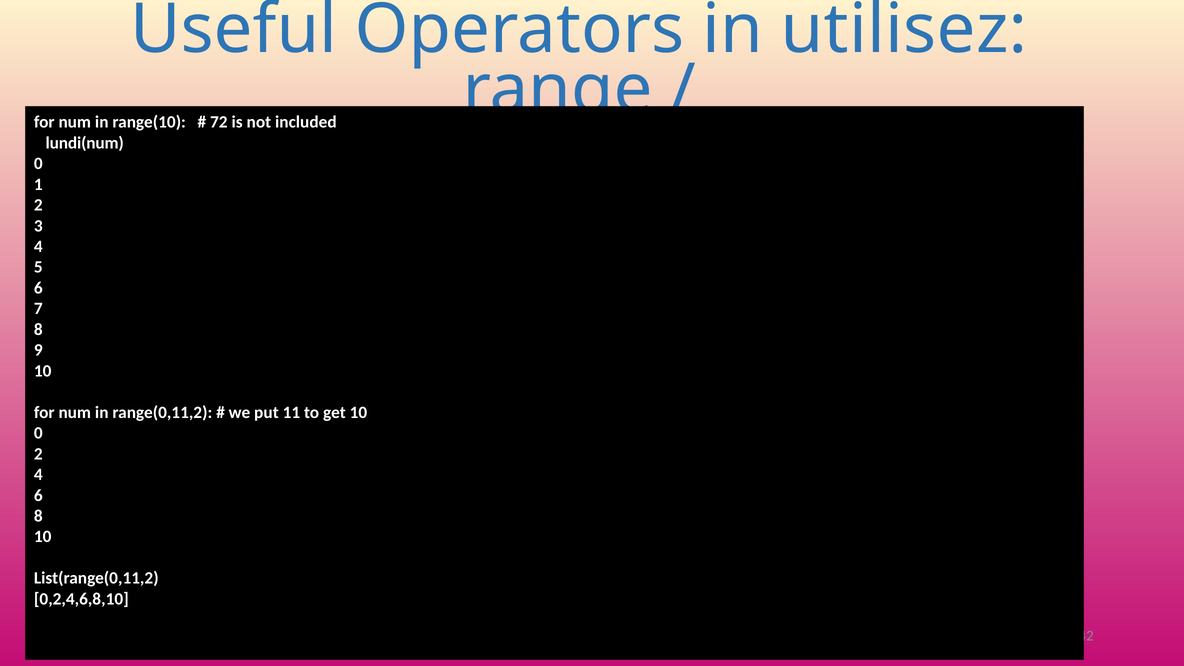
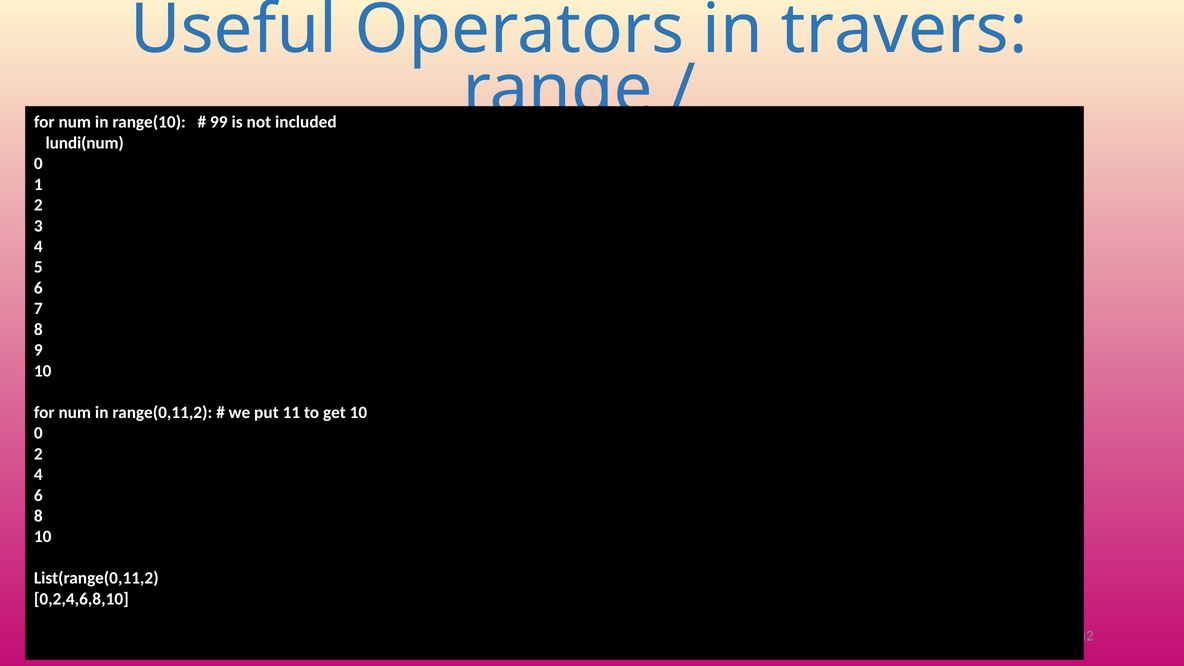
utilisez: utilisez -> travers (904, 30)
72: 72 -> 99 (219, 122)
